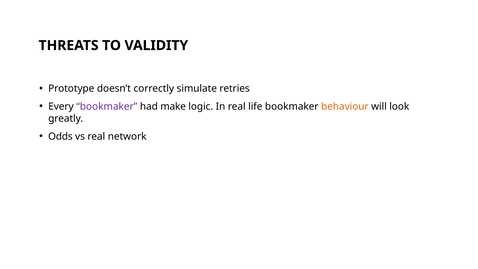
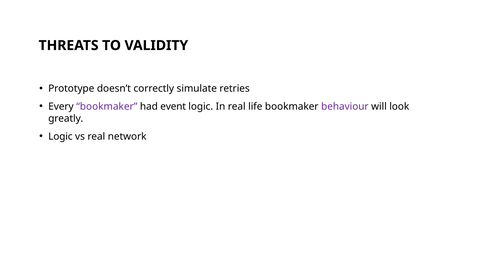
make: make -> event (173, 107)
behaviour colour: orange -> purple (345, 107)
Odds: Odds -> Logic (60, 136)
